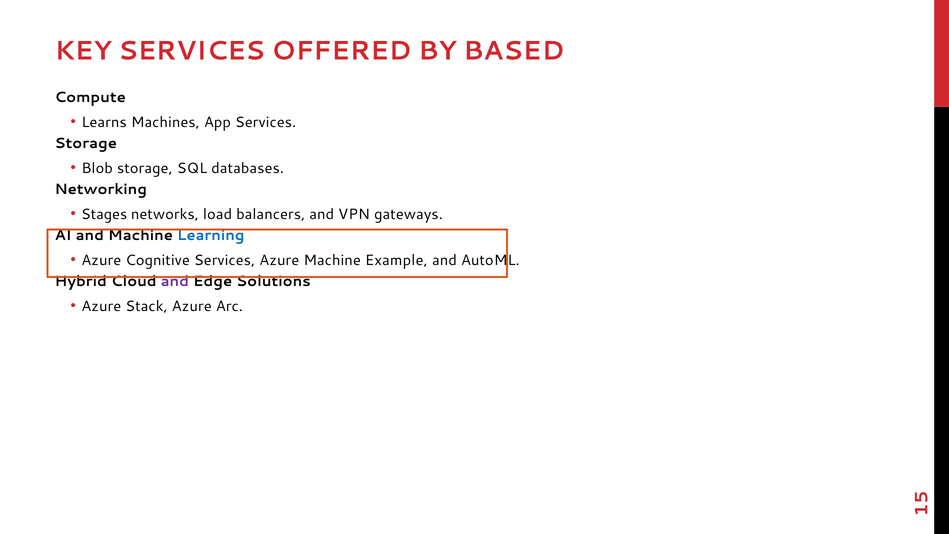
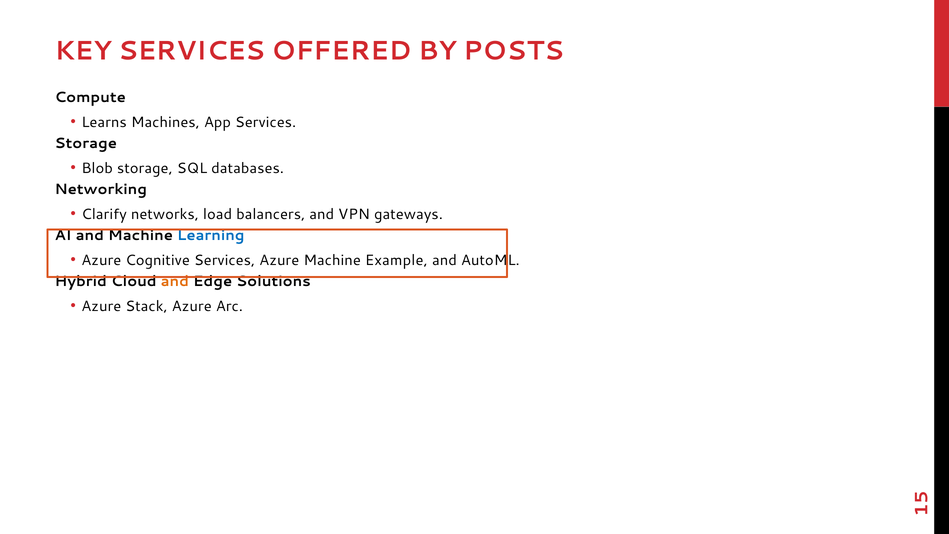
BASED: BASED -> POSTS (514, 51)
Stages: Stages -> Clarify (104, 214)
and colour: purple -> orange (175, 281)
